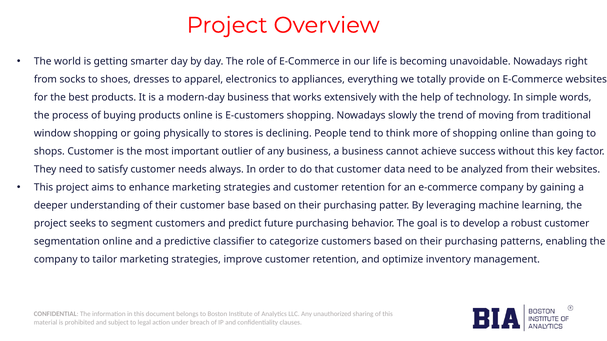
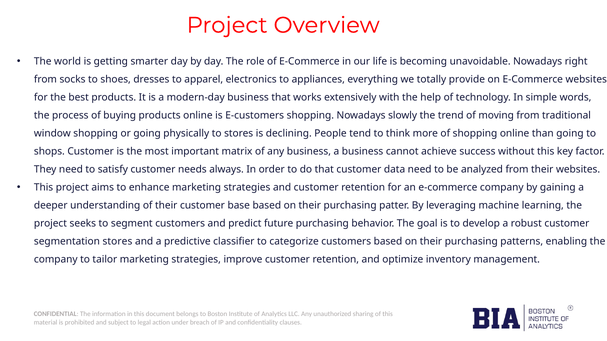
outlier: outlier -> matrix (237, 152)
segmentation online: online -> stores (117, 242)
